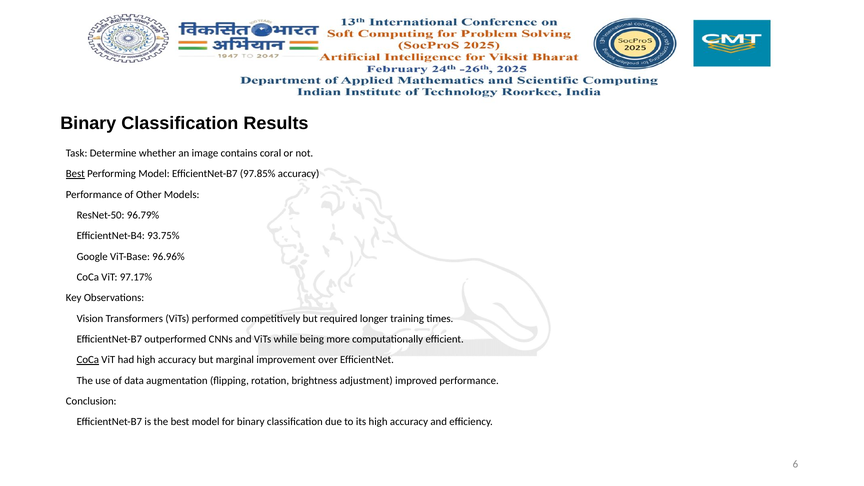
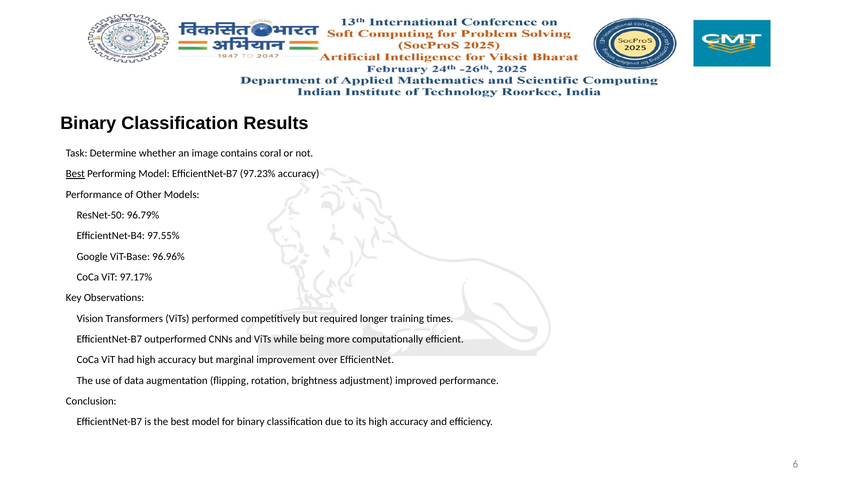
97.85%: 97.85% -> 97.23% (258, 174)
93.75%: 93.75% -> 97.55% (163, 236)
CoCa underline: present -> none (88, 360)
